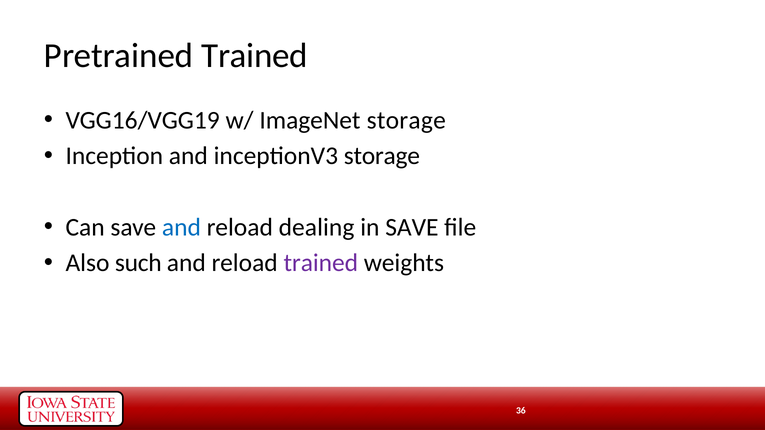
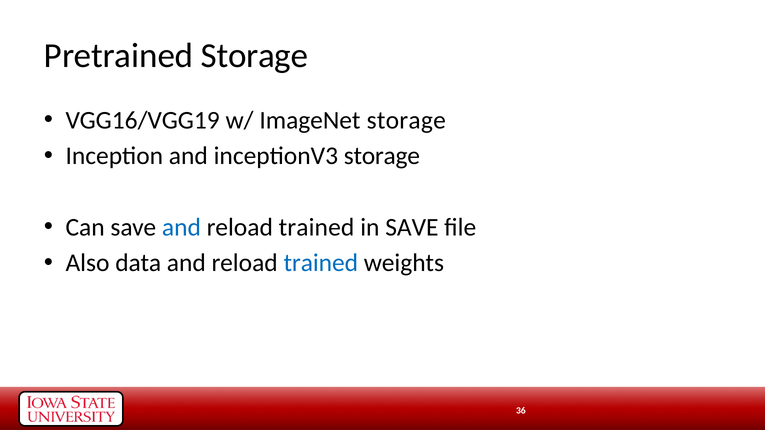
Pretrained Trained: Trained -> Storage (254, 56)
dealing: dealing -> trained (316, 227)
such: such -> data (138, 263)
trained colour: purple -> blue (321, 263)
